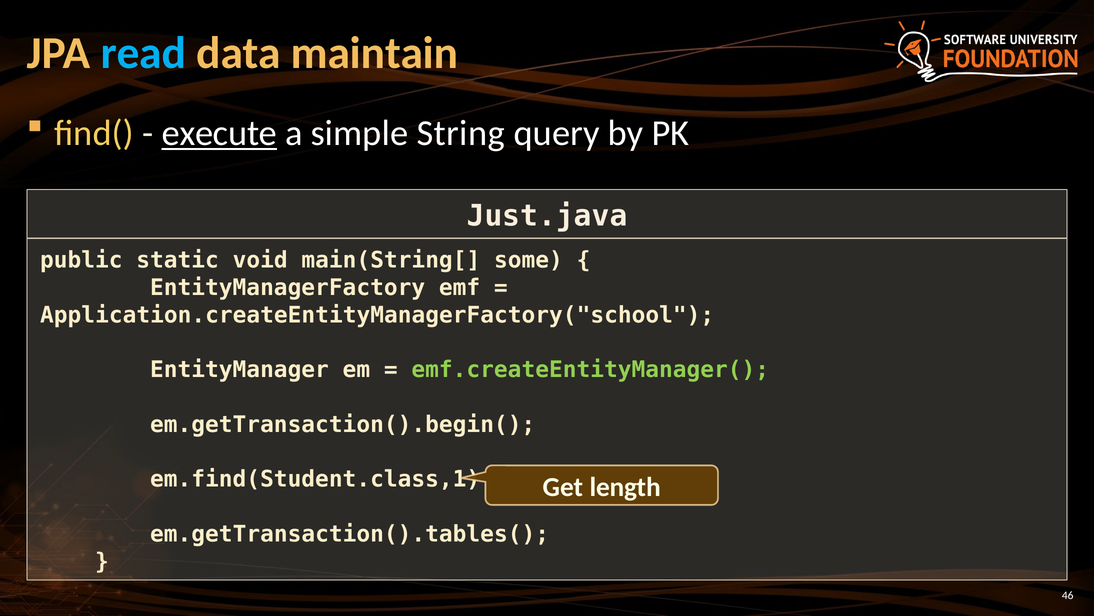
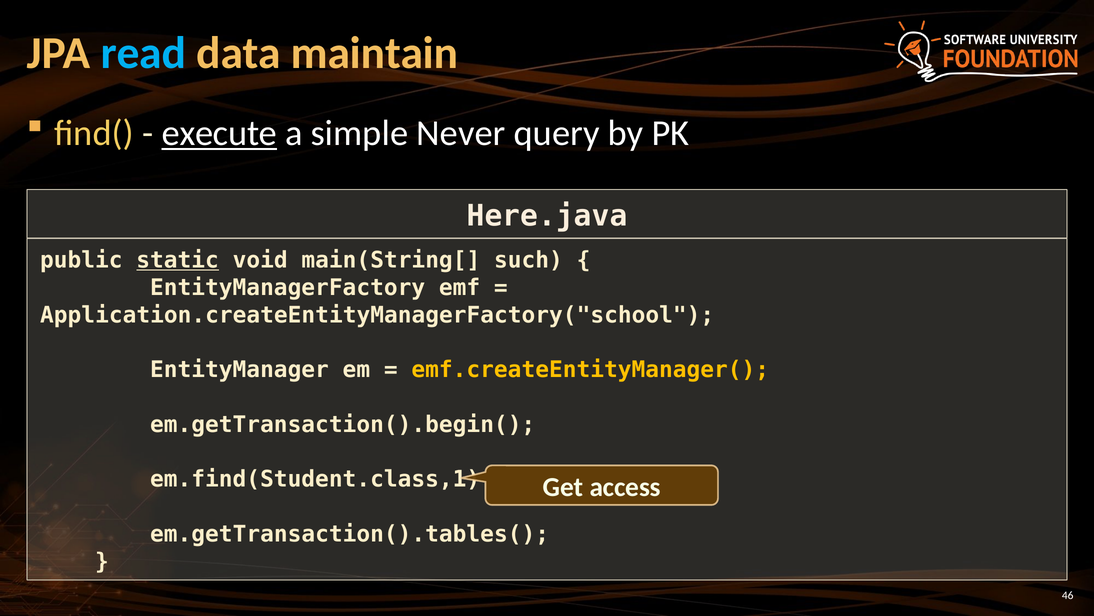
String: String -> Never (461, 133)
Just.java: Just.java -> Here.java (547, 216)
static underline: none -> present (178, 260)
some: some -> such (528, 260)
emf.createEntityManager( colour: light green -> yellow (590, 369)
length: length -> access (625, 487)
